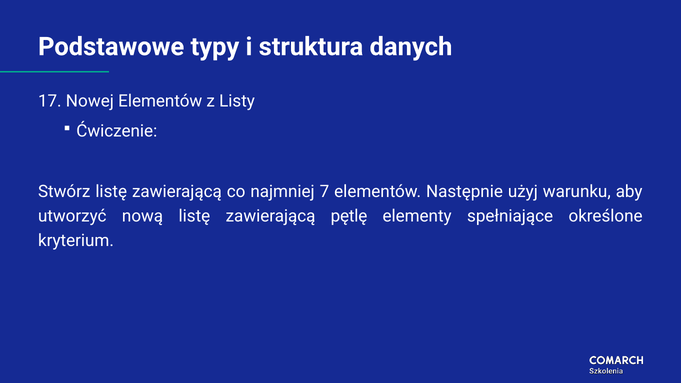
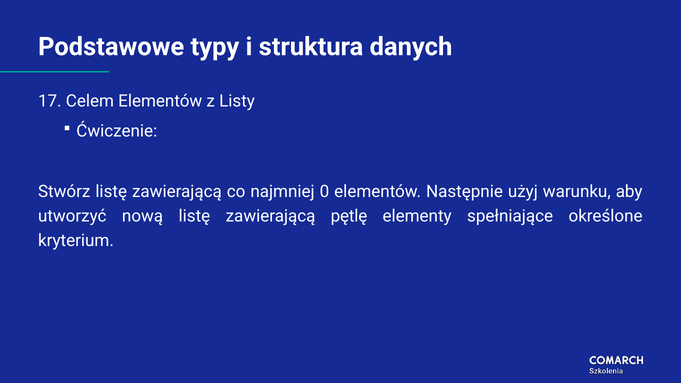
Nowej: Nowej -> Celem (90, 101)
7: 7 -> 0 (324, 192)
